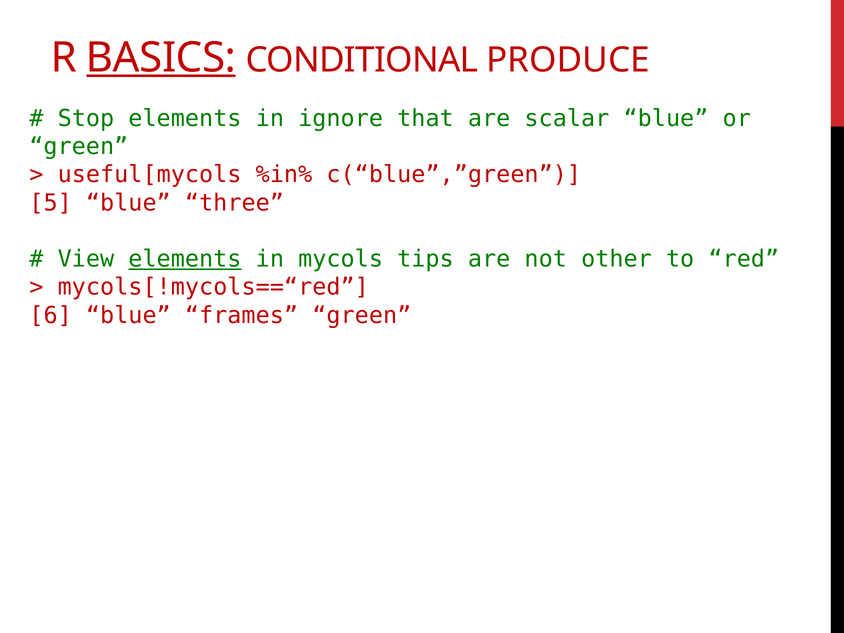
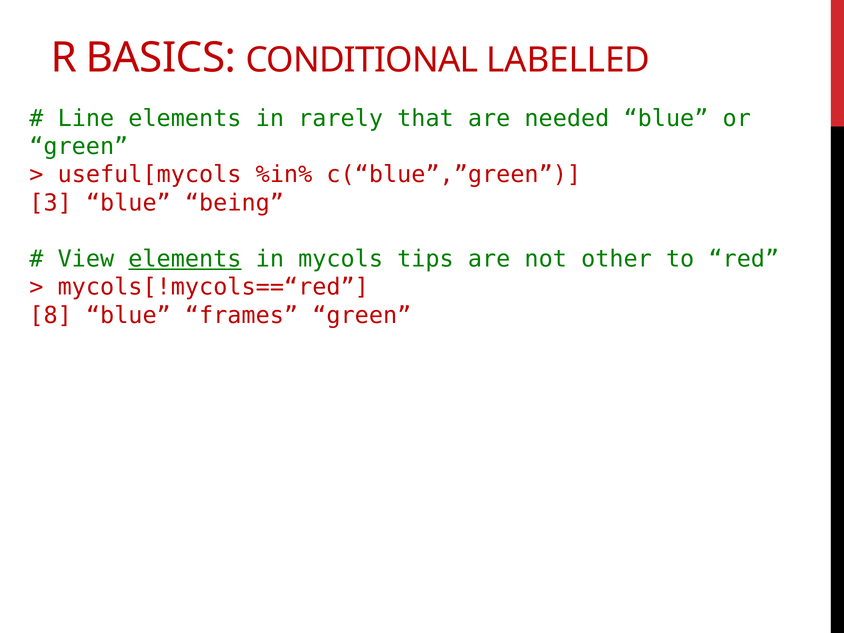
BASICS underline: present -> none (161, 58)
PRODUCE: PRODUCE -> LABELLED (568, 60)
Stop: Stop -> Line (86, 118)
ignore: ignore -> rarely (341, 118)
scalar: scalar -> needed (567, 118)
5: 5 -> 3 (51, 203)
three: three -> being (234, 203)
6: 6 -> 8 (51, 315)
